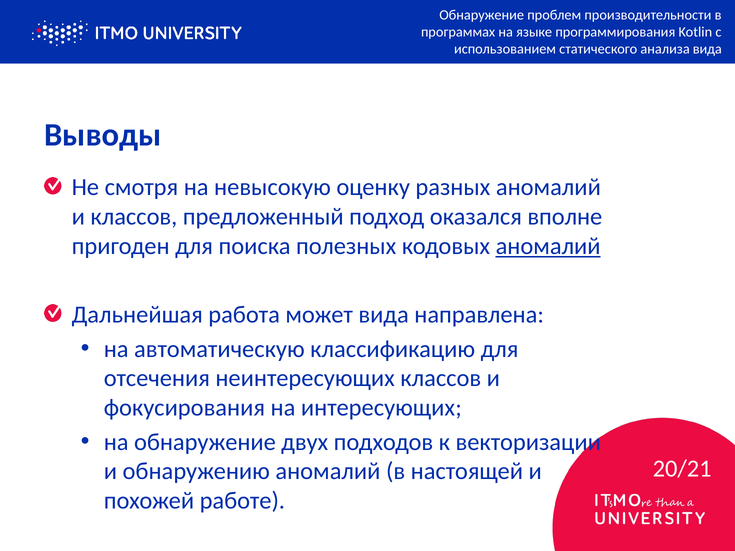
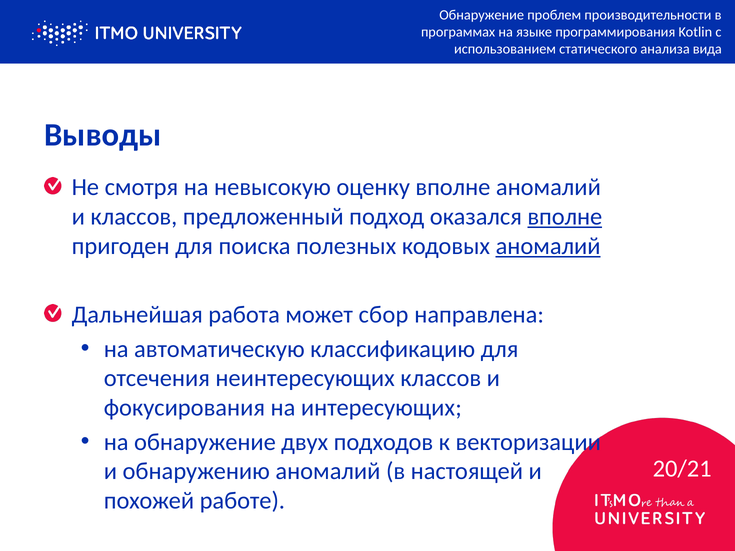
оценку разных: разных -> вполне (453, 187)
вполне underline: none -> present (565, 217)
может вида: вида -> сбор (383, 315)
